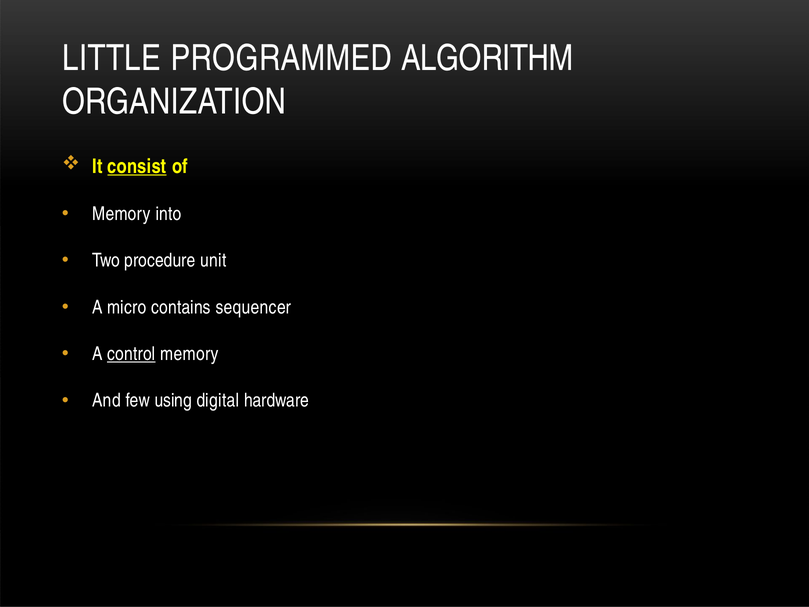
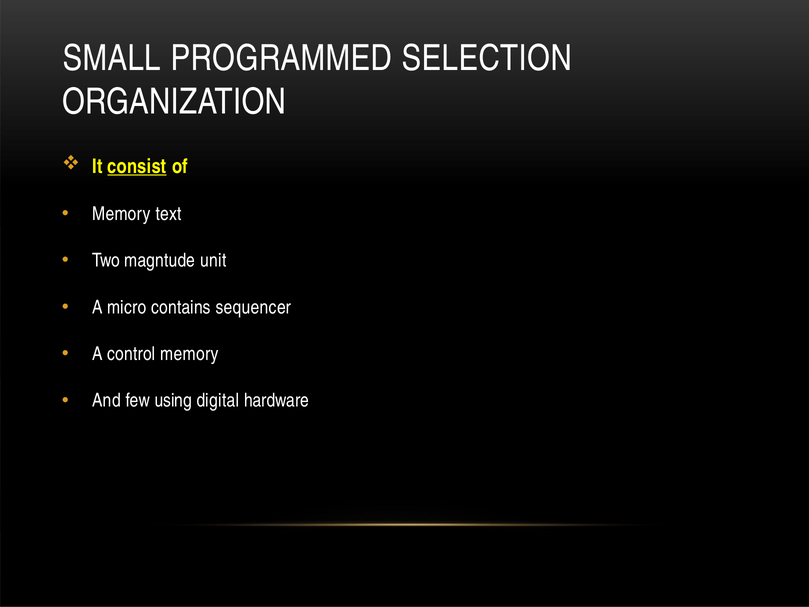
LITTLE: LITTLE -> SMALL (112, 58)
ALGORITHM: ALGORITHM -> SELECTION (487, 58)
into: into -> text (169, 214)
procedure: procedure -> magntude (160, 260)
control underline: present -> none (131, 354)
